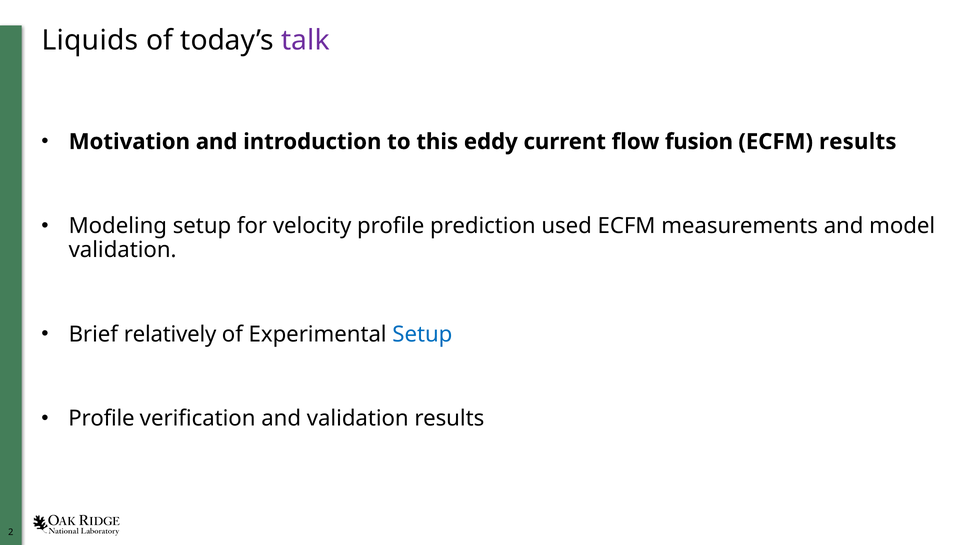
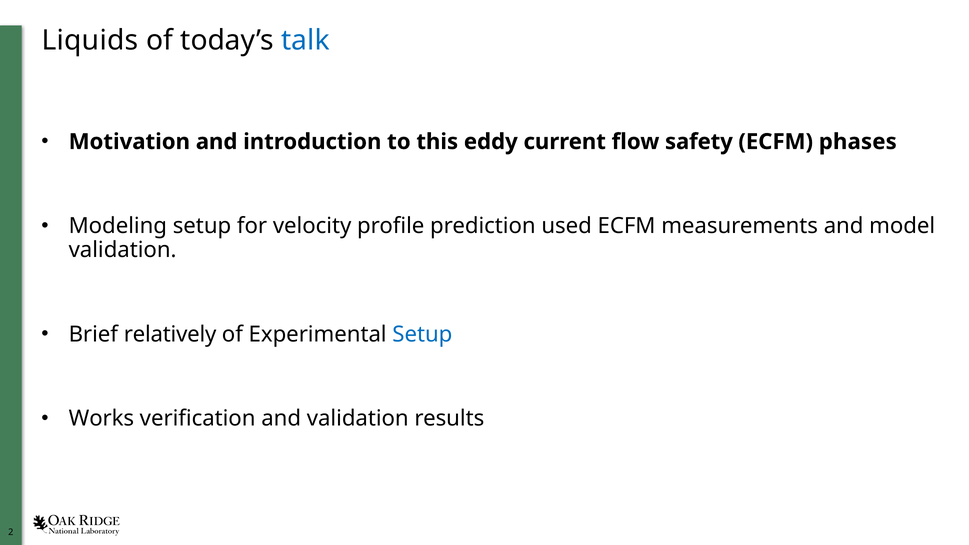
talk colour: purple -> blue (305, 41)
fusion: fusion -> safety (699, 142)
ECFM results: results -> phases (858, 142)
Profile: Profile -> Works (101, 419)
